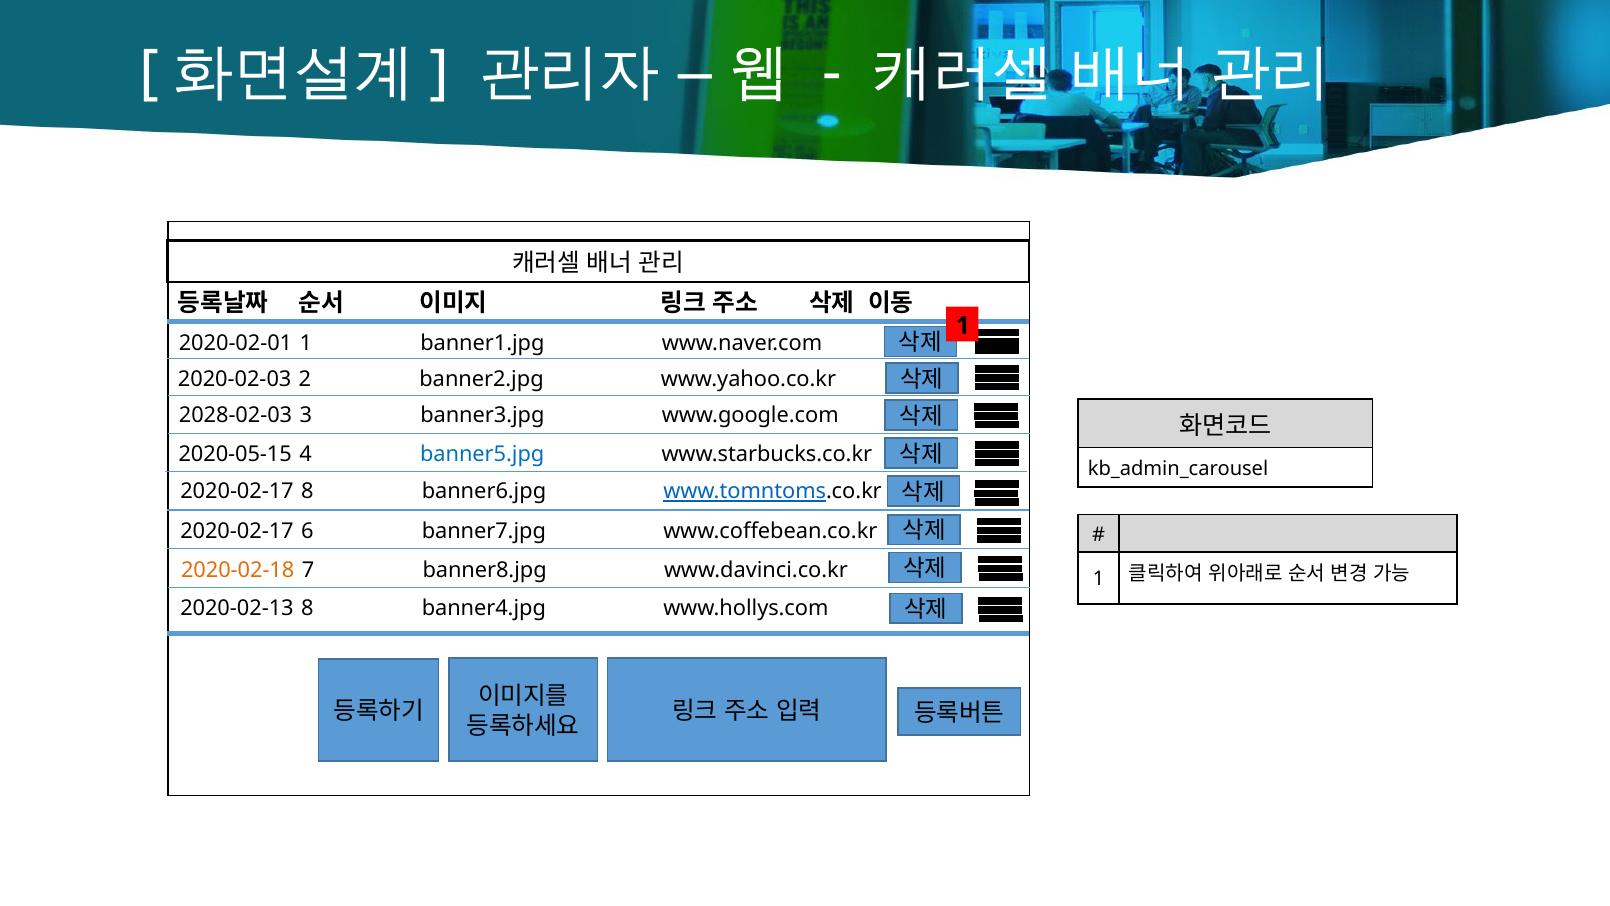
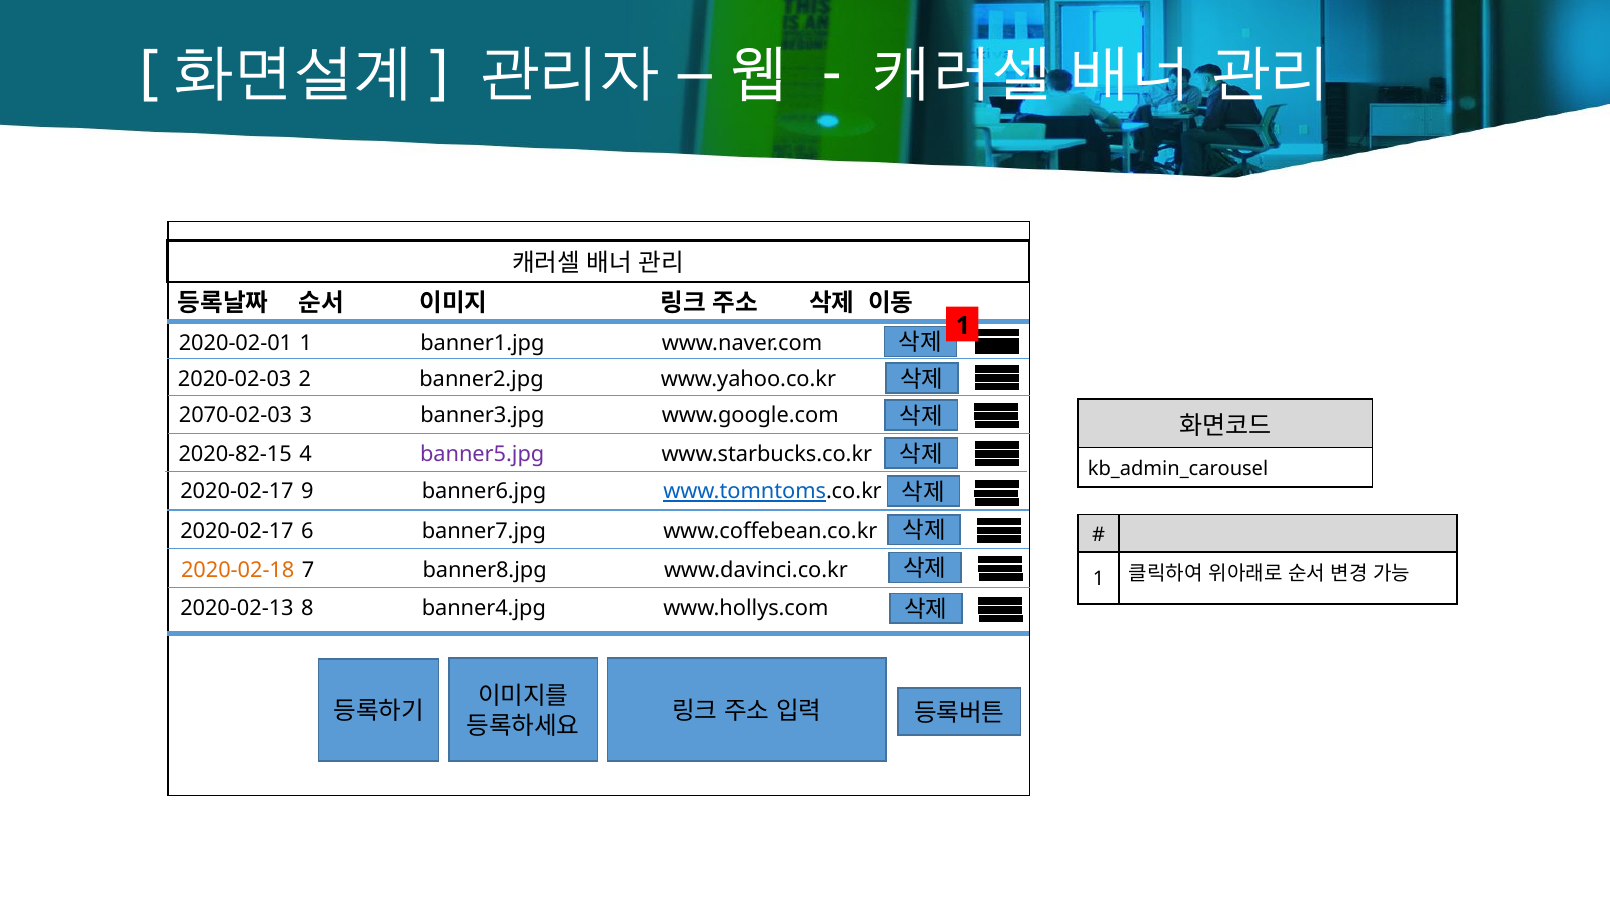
2028-02-03: 2028-02-03 -> 2070-02-03 (236, 416)
2020-05-15: 2020-05-15 -> 2020-82-15 (235, 454)
banner5.jpg colour: blue -> purple (482, 454)
2020-02-17 8: 8 -> 9 (307, 491)
